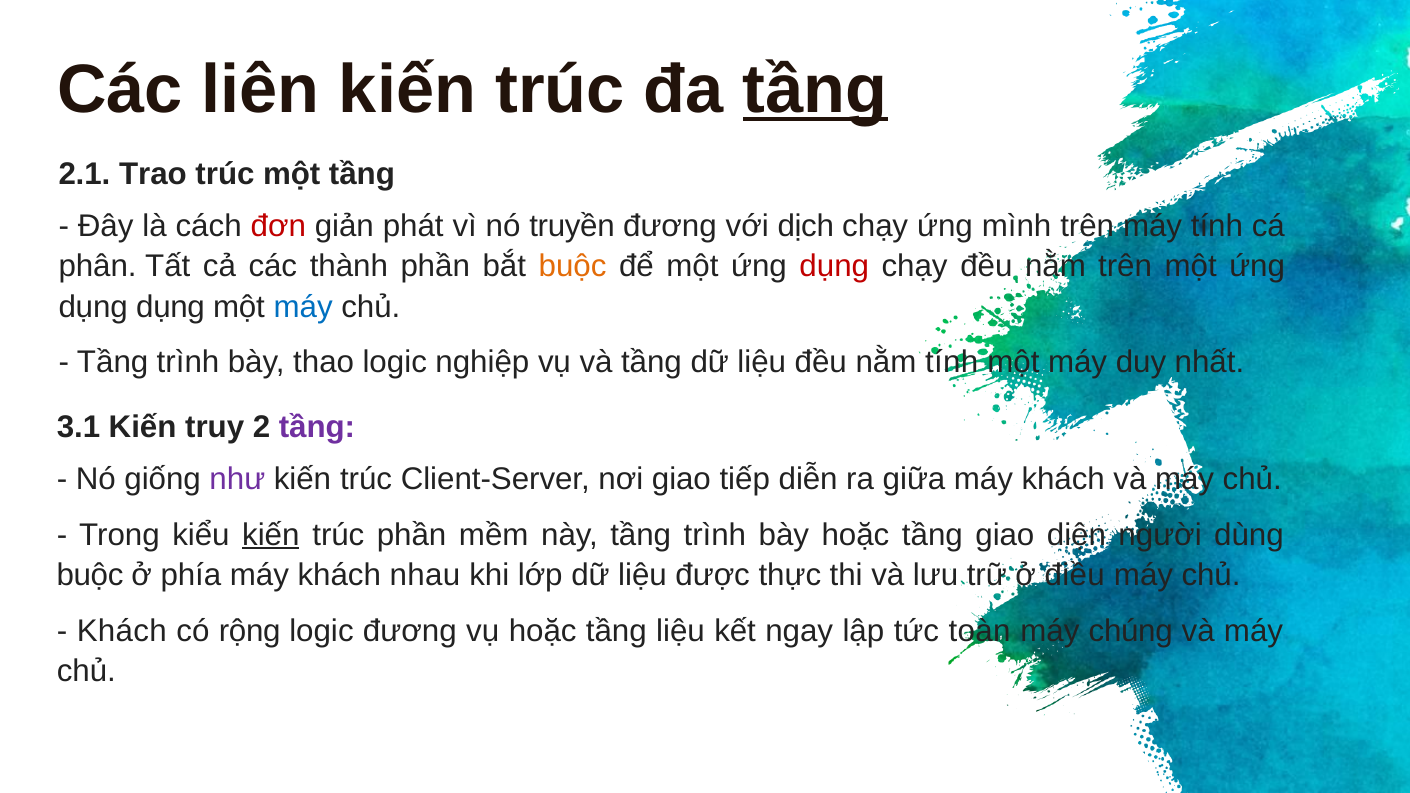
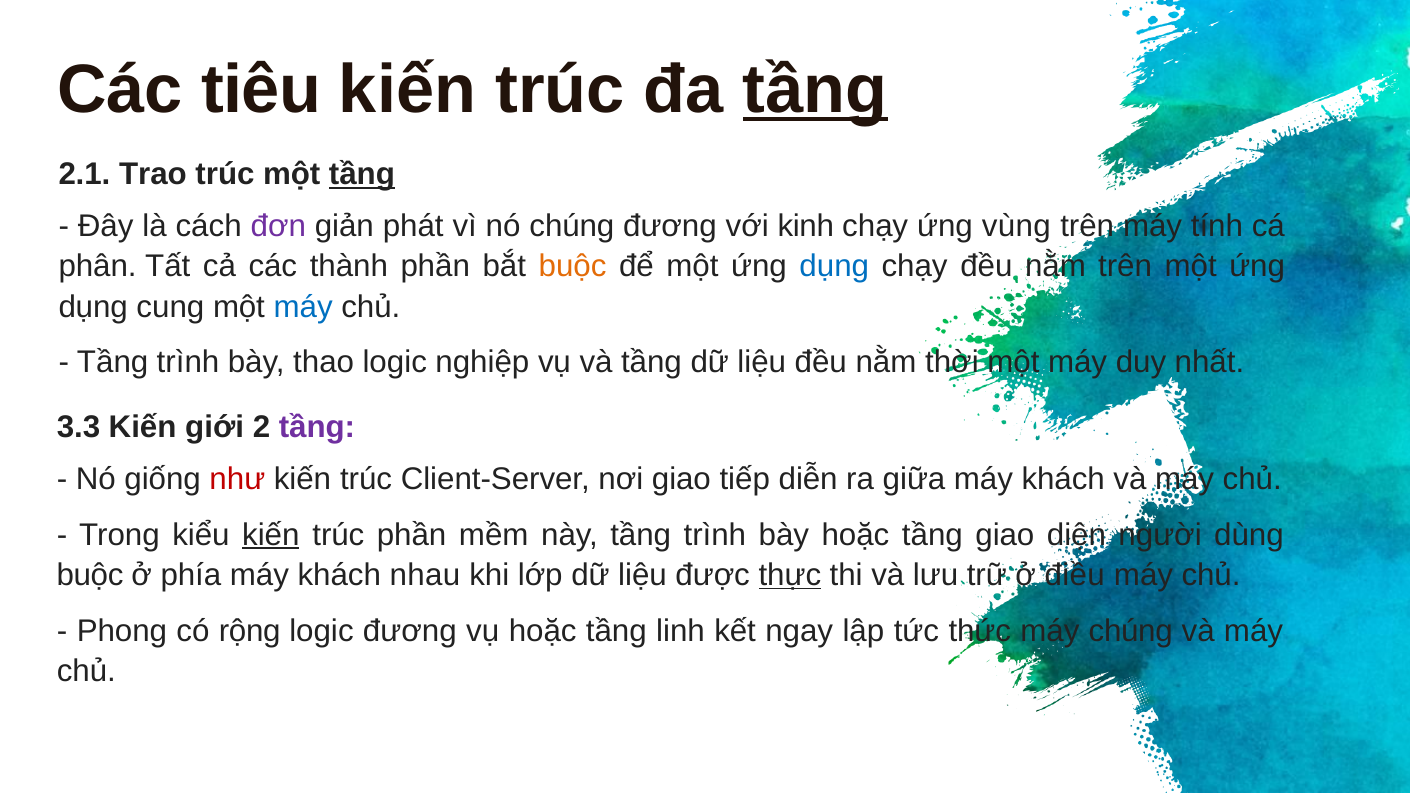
liên: liên -> tiêu (261, 90)
tầng underline: none -> present (362, 174)
đơn colour: red -> purple (278, 226)
nó truyền: truyền -> chúng (572, 226)
dịch: dịch -> kinh (806, 226)
mình: mình -> vùng (1016, 226)
dụng colour: red -> blue (834, 267)
dụng dụng: dụng -> cung (170, 307)
nằm tính: tính -> thời (952, 363)
3.1: 3.1 -> 3.3 (79, 427)
truy: truy -> giới (215, 427)
như colour: purple -> red (237, 479)
thực underline: none -> present (790, 575)
Khách: Khách -> Phong (122, 631)
tầng liệu: liệu -> linh (681, 631)
toàn: toàn -> thức (980, 631)
